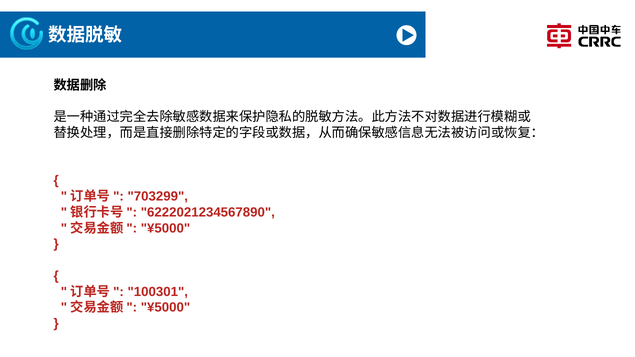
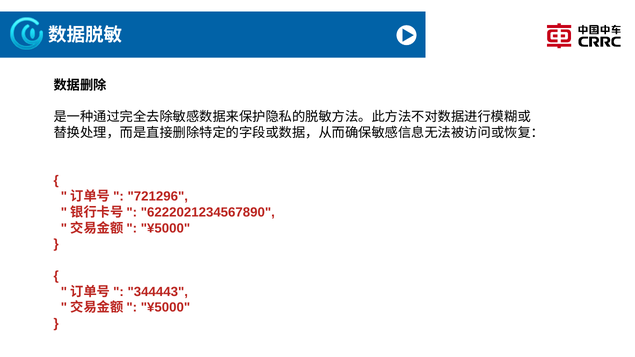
703299: 703299 -> 721296 (158, 197)
100301: 100301 -> 344443 (158, 292)
